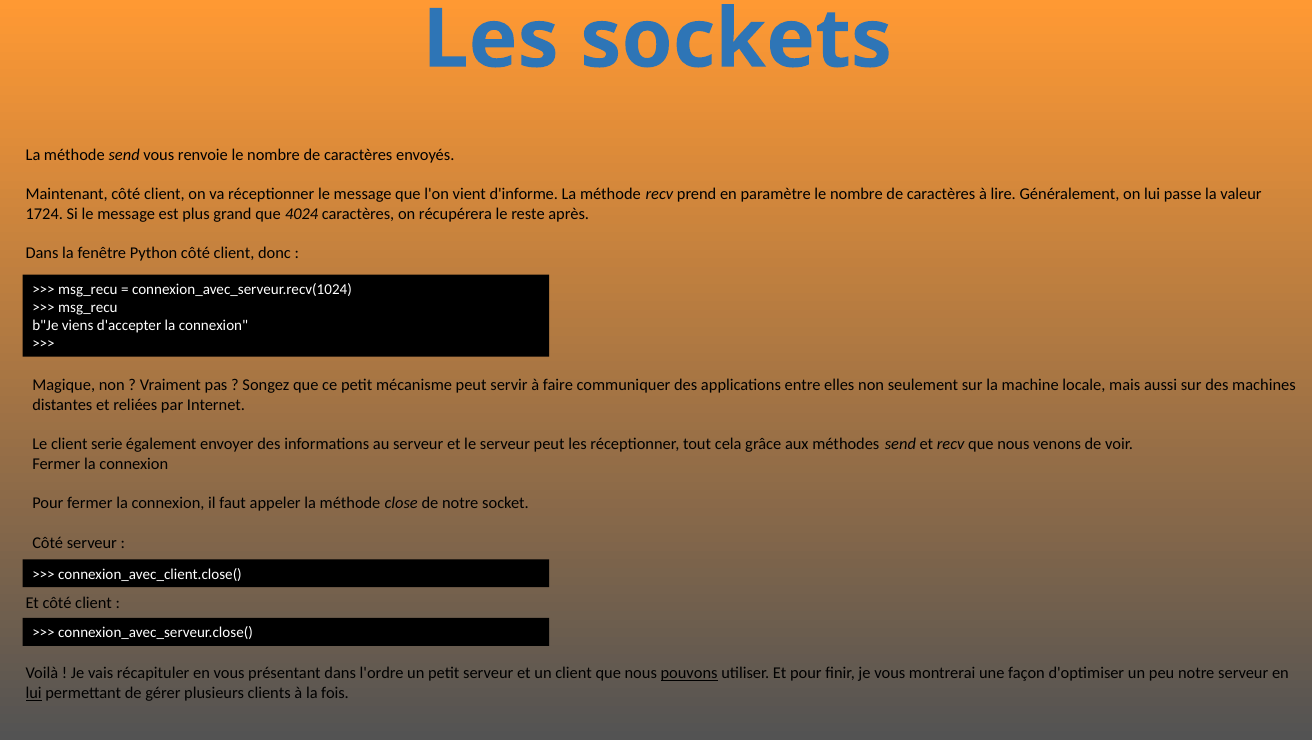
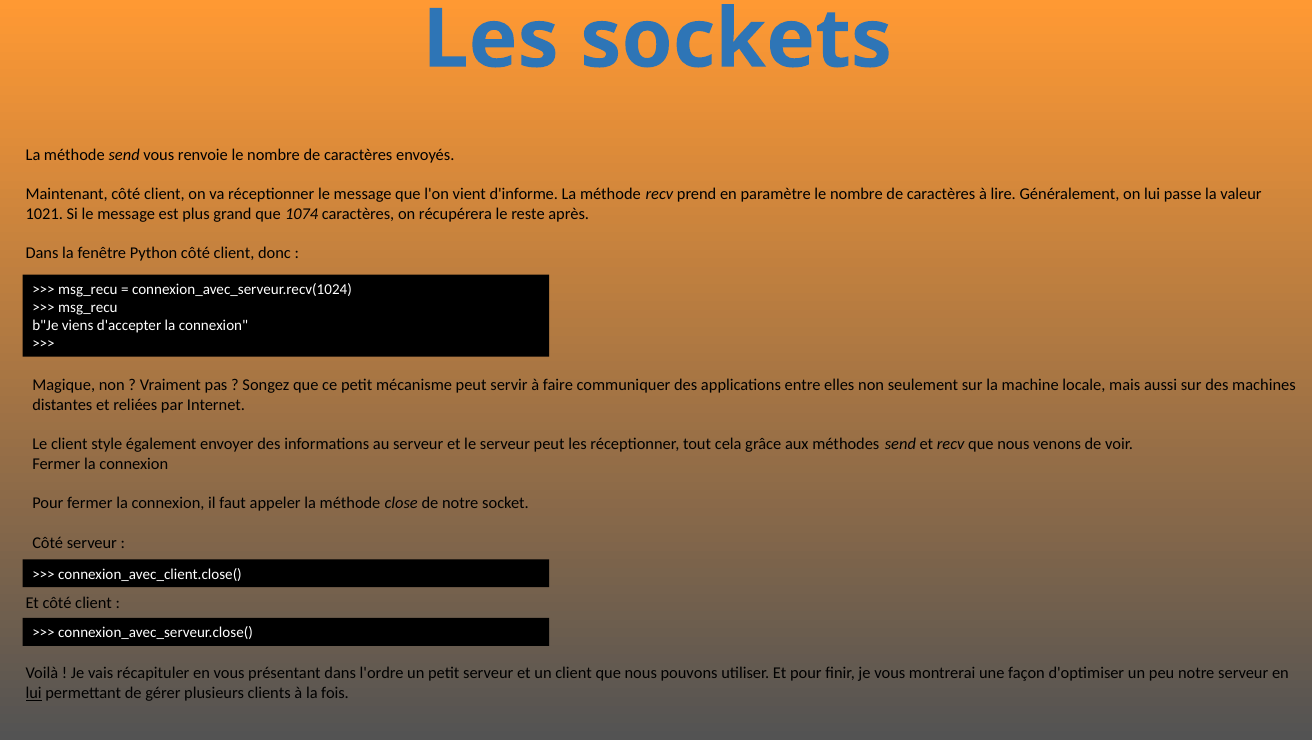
1724: 1724 -> 1021 (44, 214)
4024: 4024 -> 1074 (302, 214)
serie: serie -> style (107, 444)
pouvons underline: present -> none (689, 673)
